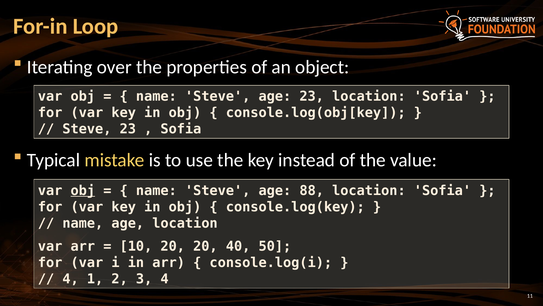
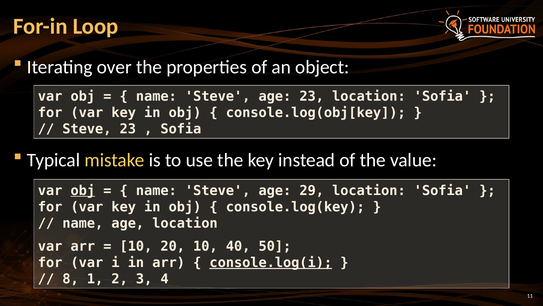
88: 88 -> 29 (312, 190)
20 20: 20 -> 10 (205, 246)
console.log(i underline: none -> present (271, 262)
4: 4 -> 8 (71, 279)
